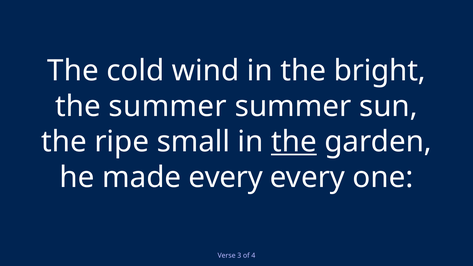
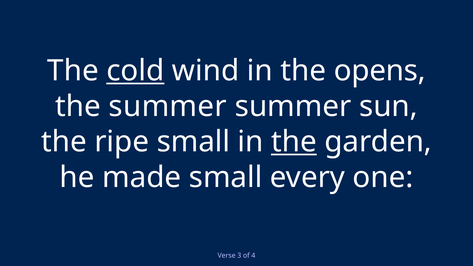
cold underline: none -> present (135, 71)
bright: bright -> opens (380, 71)
made every: every -> small (226, 177)
